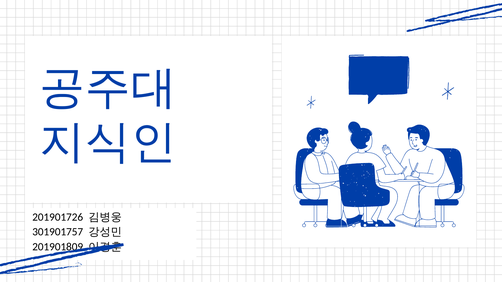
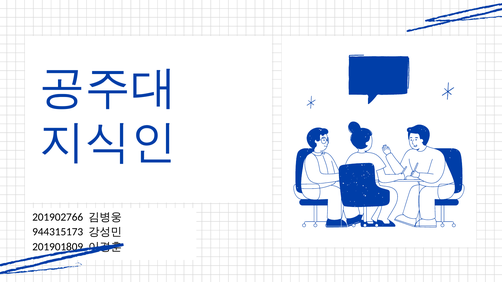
201901726: 201901726 -> 201902766 (58, 217)
301901757: 301901757 -> 944315173 (58, 232)
